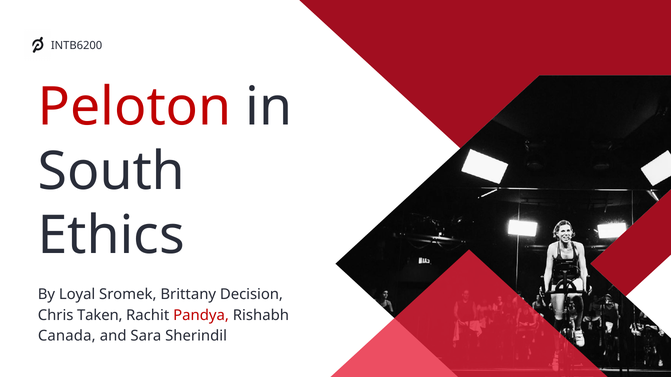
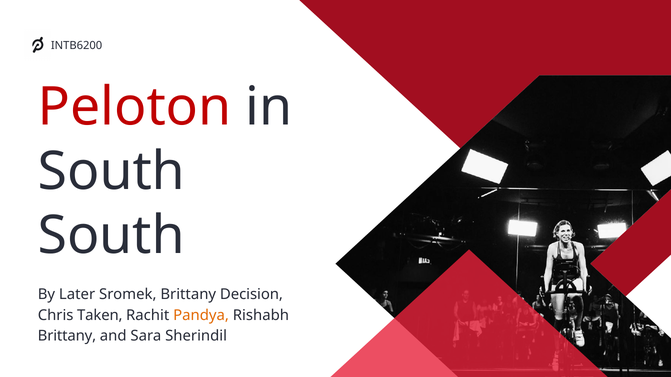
Ethics: Ethics -> South (111, 236)
Loyal: Loyal -> Later (77, 295)
Pandya colour: red -> orange (201, 315)
Canada: Canada -> Brittany (67, 336)
